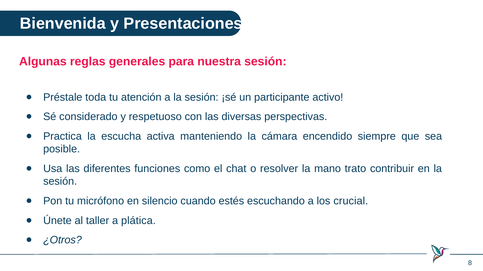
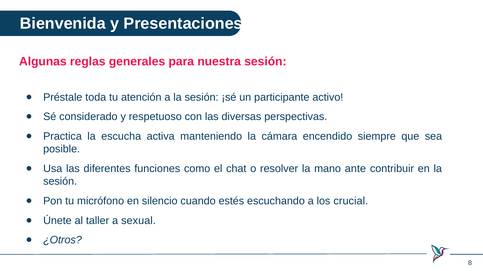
trato: trato -> ante (355, 169)
plática: plática -> sexual (138, 221)
